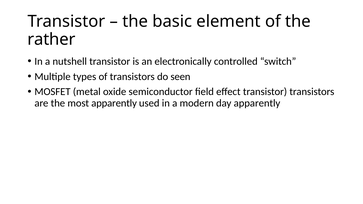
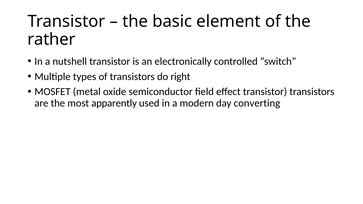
seen: seen -> right (180, 77)
day apparently: apparently -> converting (257, 103)
